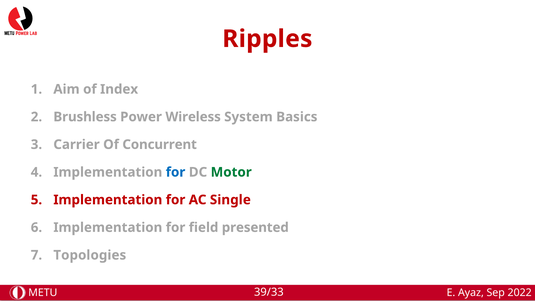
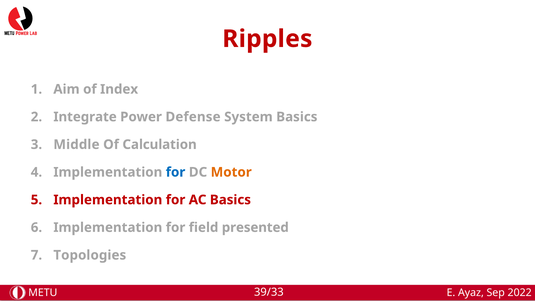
Brushless: Brushless -> Integrate (85, 117)
Wireless: Wireless -> Defense (193, 117)
Carrier: Carrier -> Middle (76, 145)
Concurrent: Concurrent -> Calculation (160, 145)
Motor colour: green -> orange (231, 172)
AC Single: Single -> Basics (230, 200)
